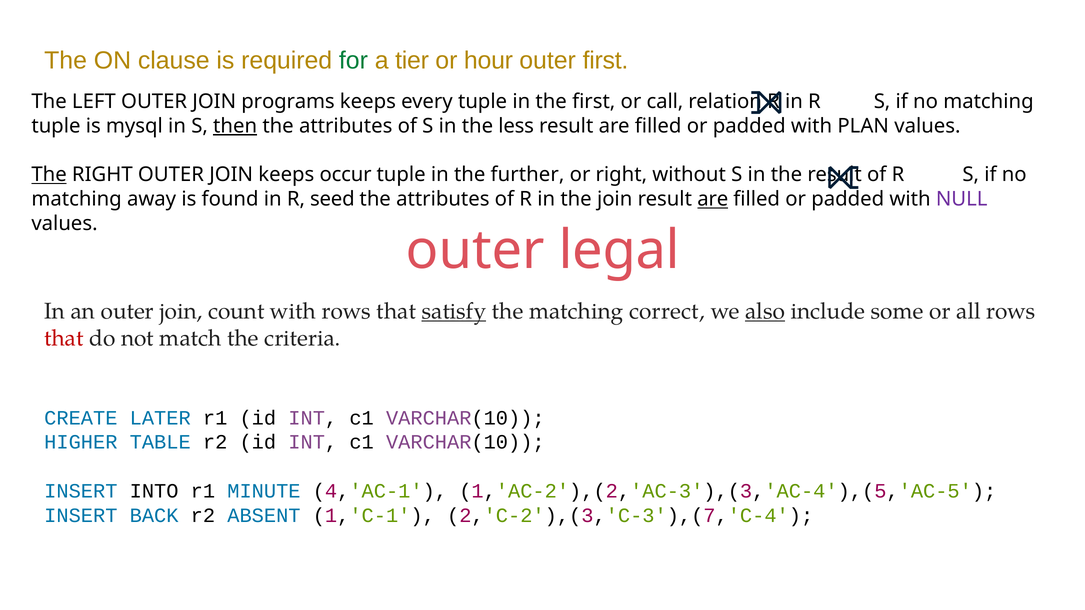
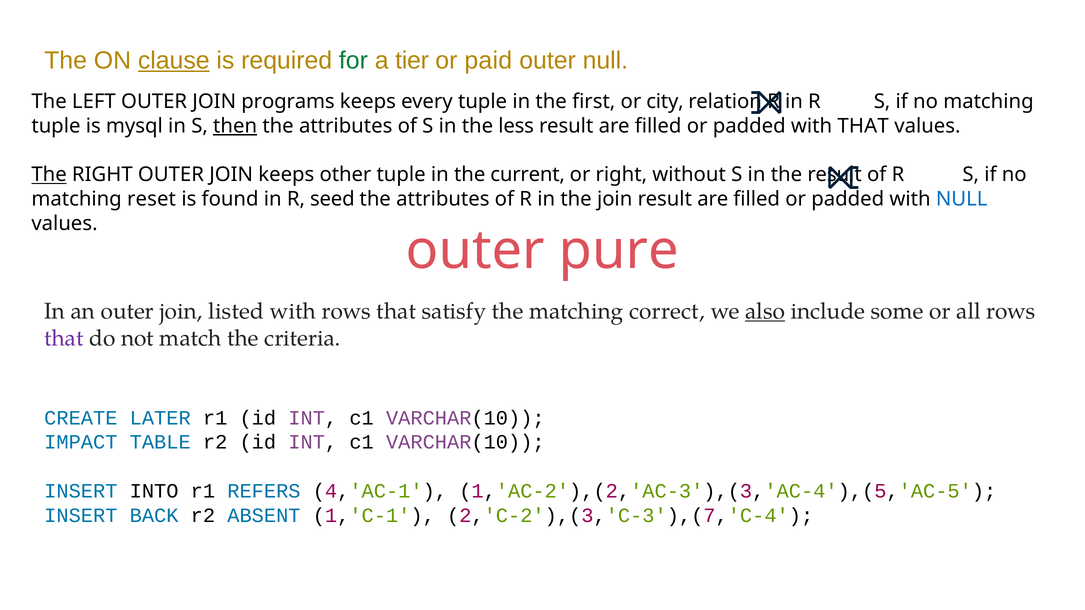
clause underline: none -> present (174, 61)
hour: hour -> paid (488, 61)
outer first: first -> null (605, 61)
call: call -> city (665, 102)
with PLAN: PLAN -> THAT (863, 126)
occur: occur -> other (345, 175)
further: further -> current (528, 175)
away: away -> reset (151, 199)
are underline: present -> none (713, 199)
NULL colour: purple -> blue (962, 199)
legal: legal -> pure (619, 251)
count: count -> listed (236, 311)
satisfy underline: present -> none (454, 311)
that colour: red -> purple (64, 339)
HIGHER: HIGHER -> IMPACT (81, 442)
MINUTE: MINUTE -> REFERS (264, 491)
